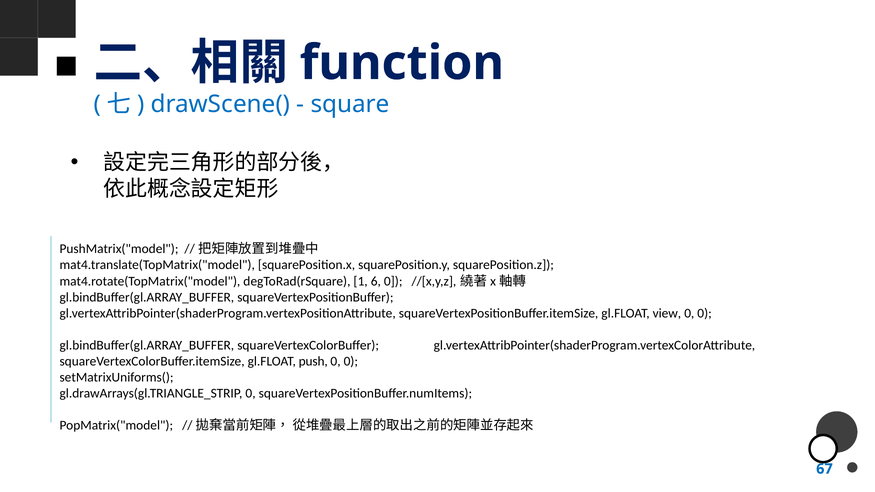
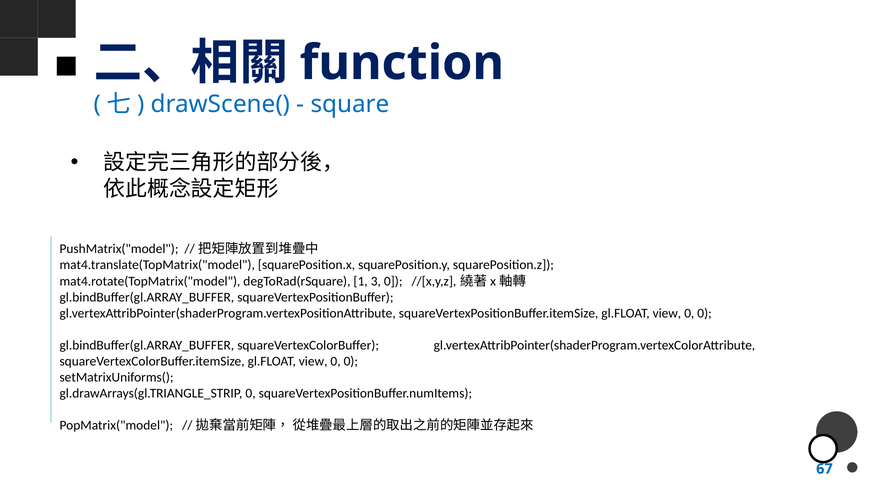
6: 6 -> 3 (376, 281)
squareVertexColorBuffer.itemSize gl.FLOAT push: push -> view (313, 362)
